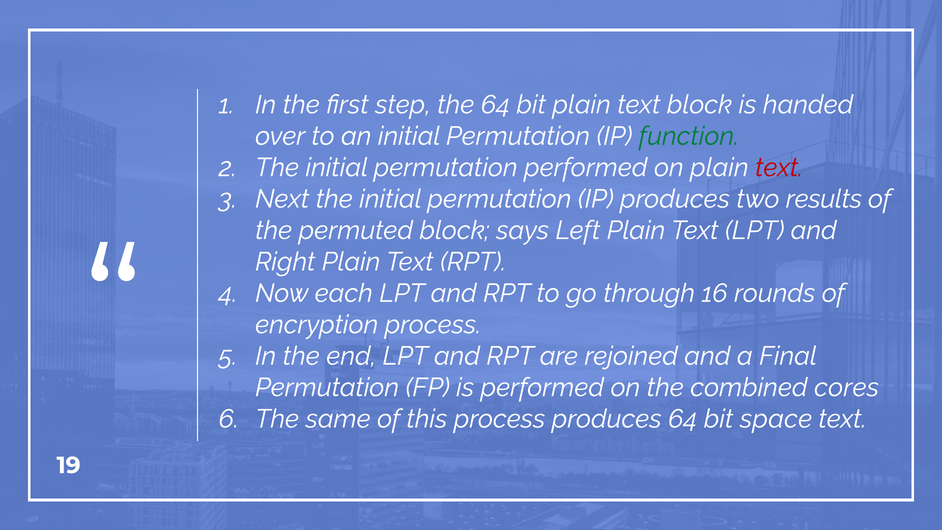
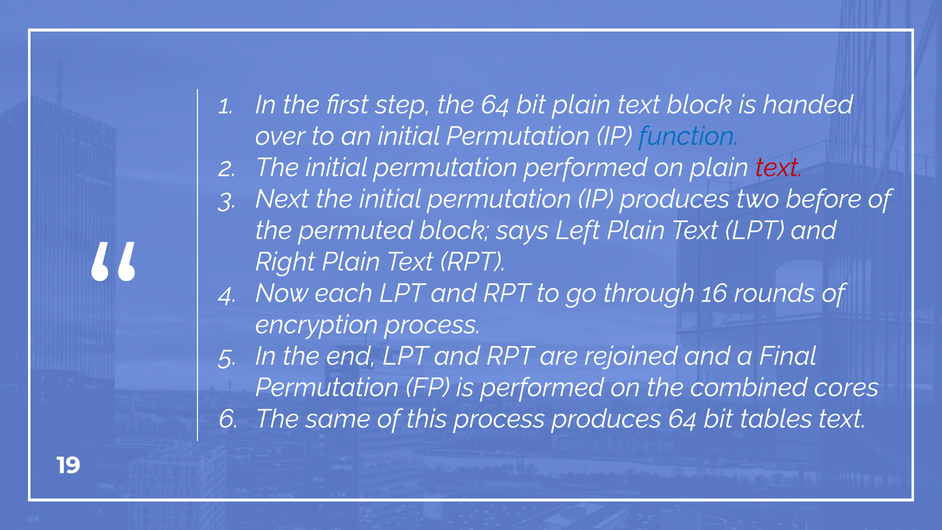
function colour: green -> blue (689, 136)
results: results -> before (824, 199)
space: space -> tables (776, 419)
